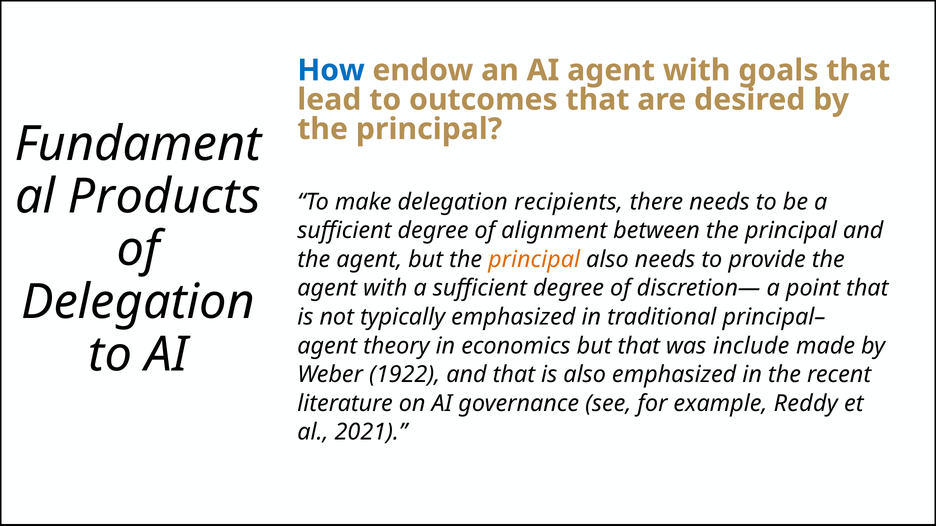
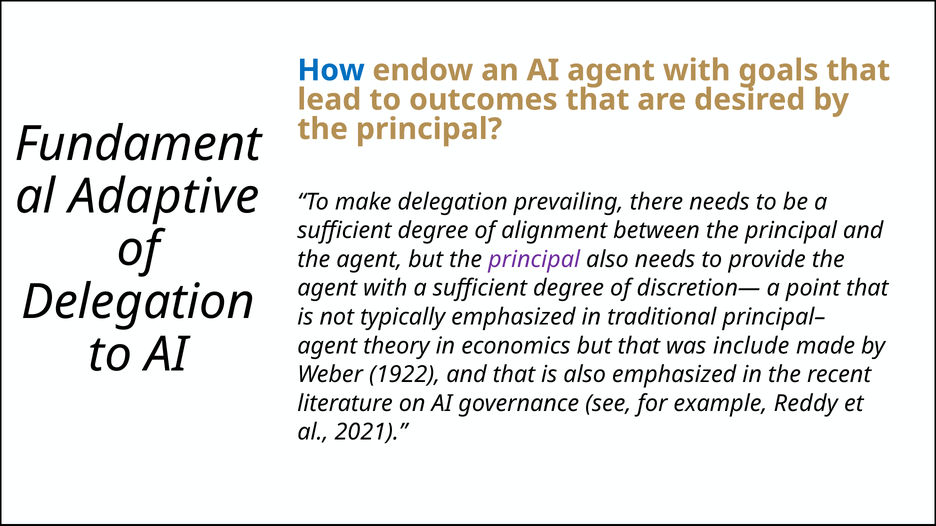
Products: Products -> Adaptive (164, 197)
recipients: recipients -> prevailing (569, 202)
principal colour: orange -> purple (534, 260)
